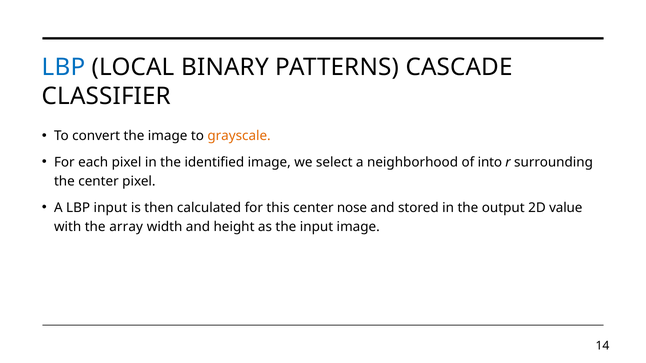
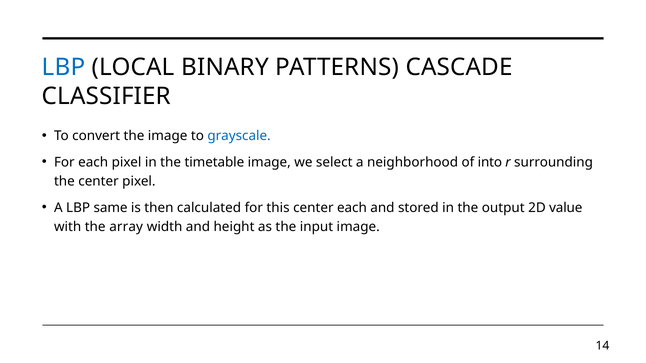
grayscale colour: orange -> blue (239, 136)
identified: identified -> timetable (214, 162)
LBP input: input -> same (111, 208)
center nose: nose -> each (352, 208)
